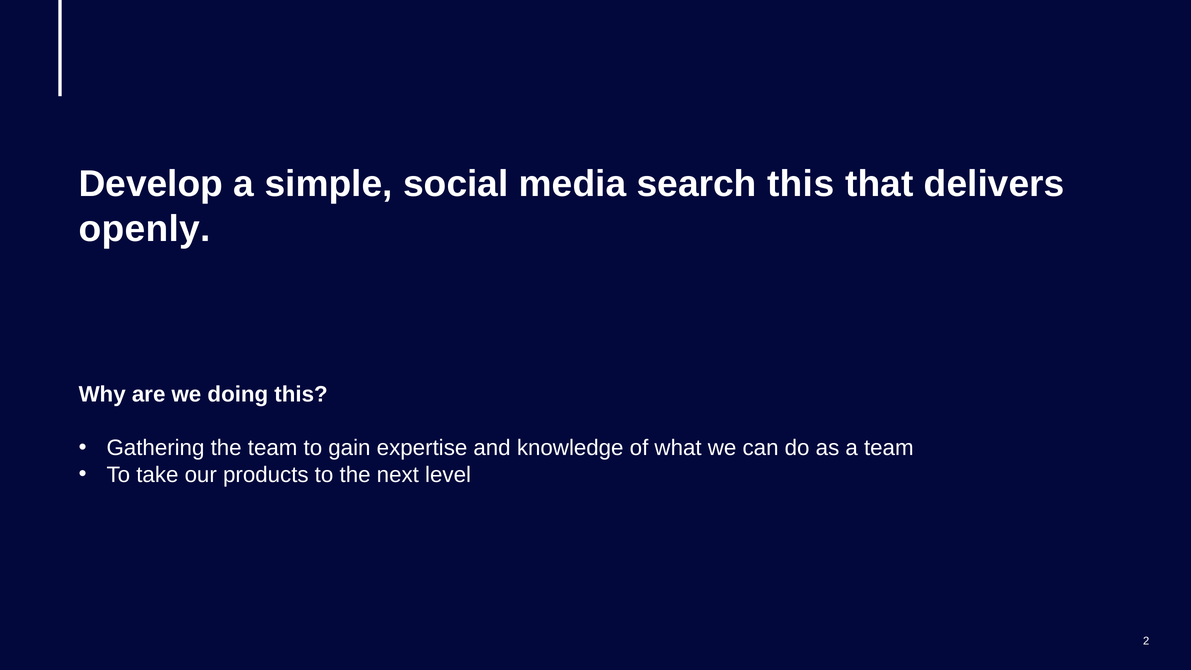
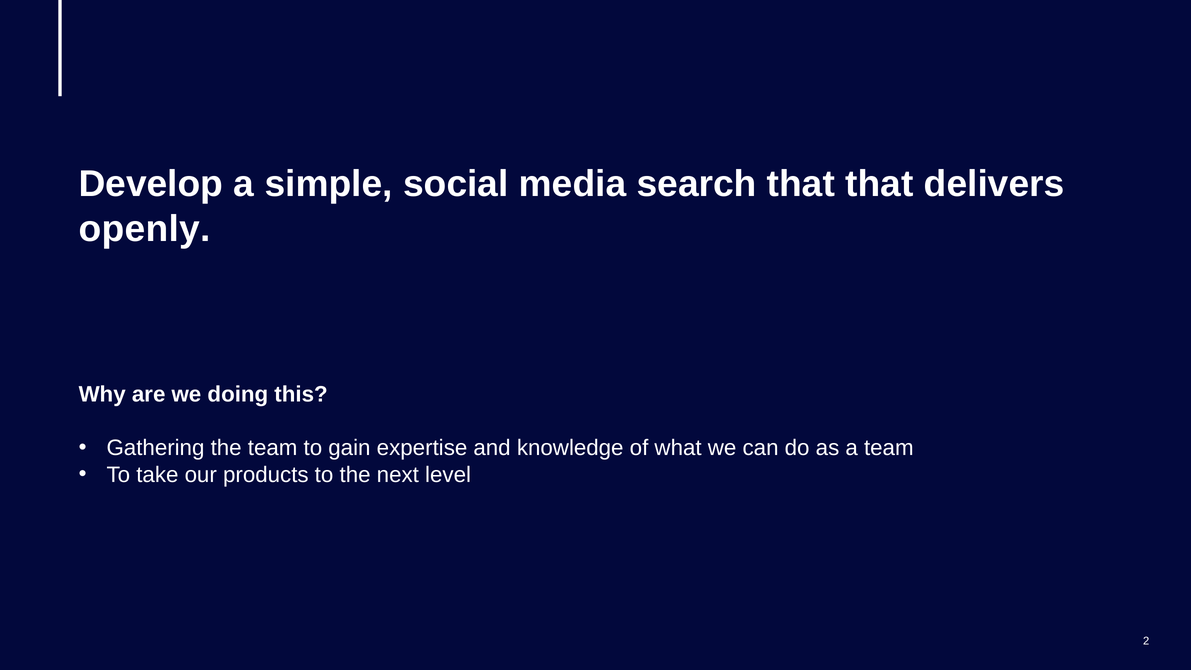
search this: this -> that (801, 184)
